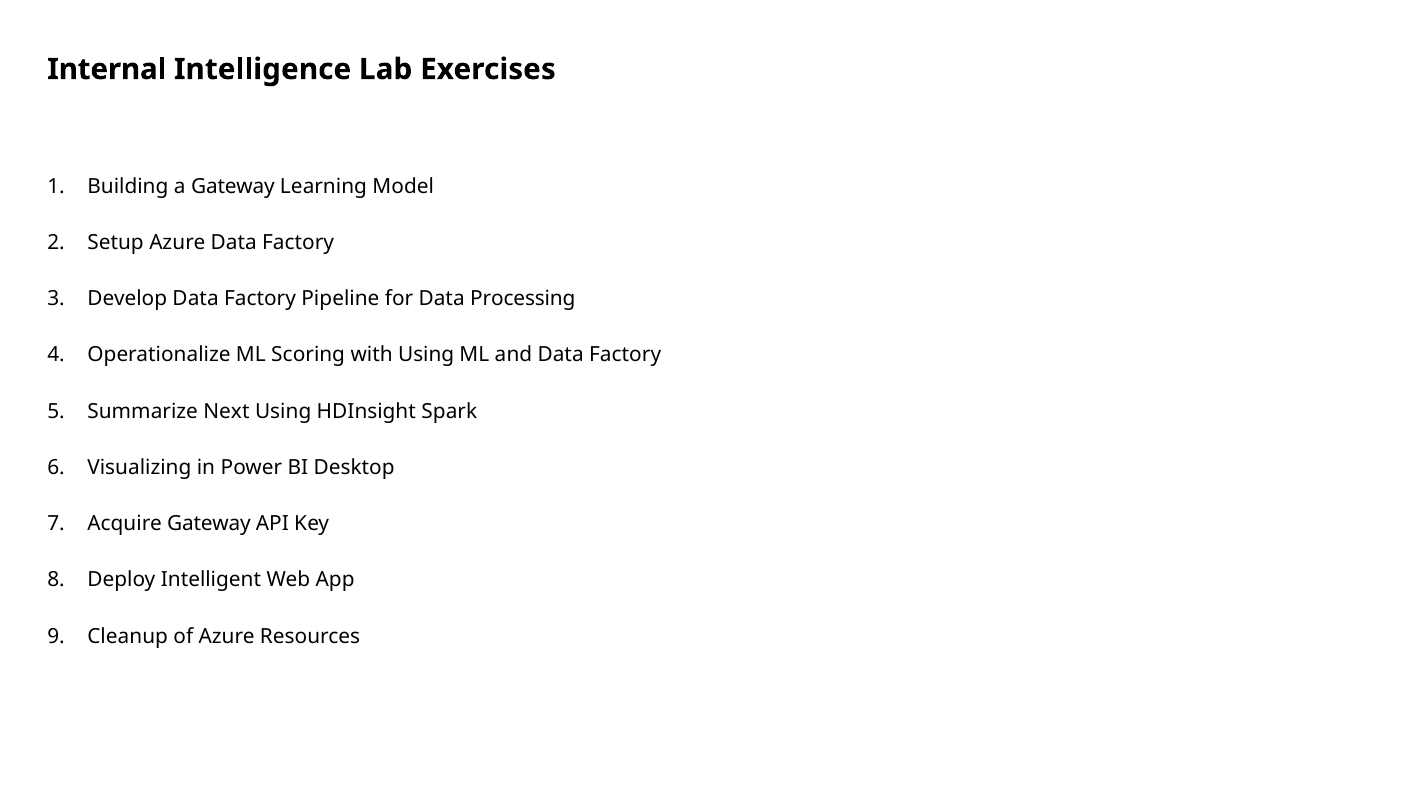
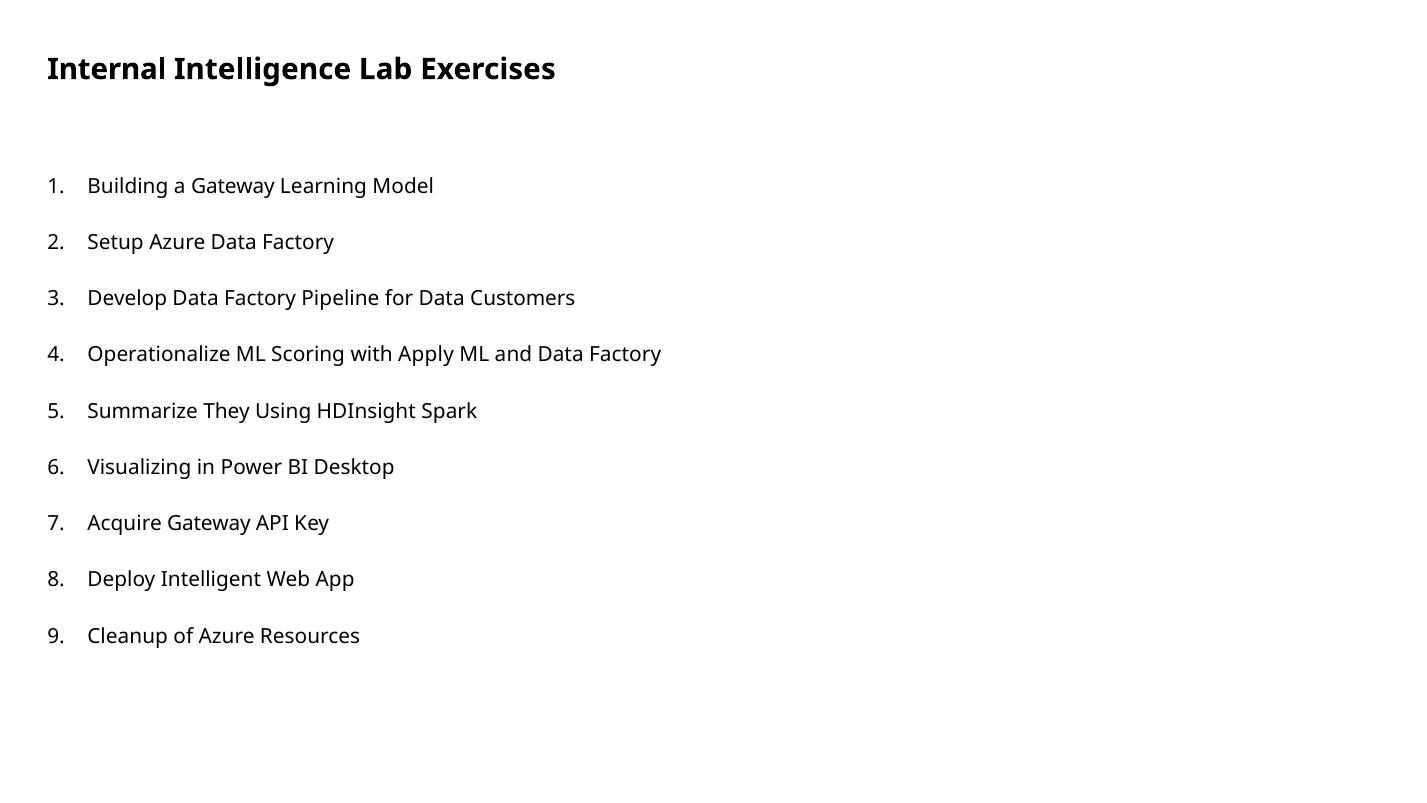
Processing: Processing -> Customers (523, 299)
with Using: Using -> Apply (426, 355)
Next: Next -> They (227, 411)
